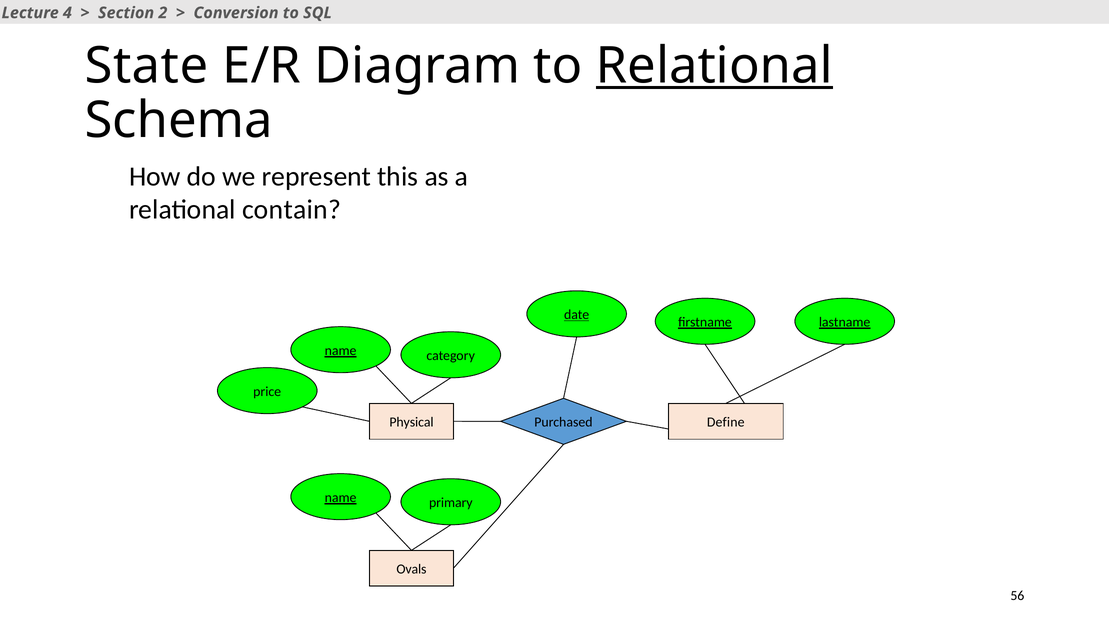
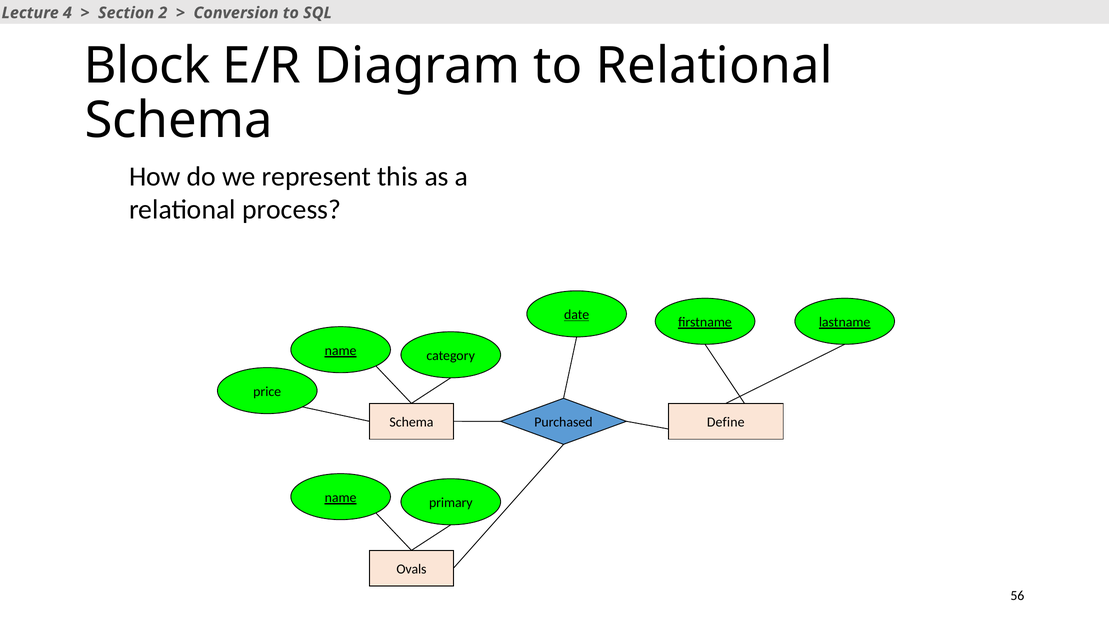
State: State -> Block (147, 66)
Relational underline: present -> none (714, 66)
contain: contain -> process (292, 210)
Physical: Physical -> Schema (411, 422)
